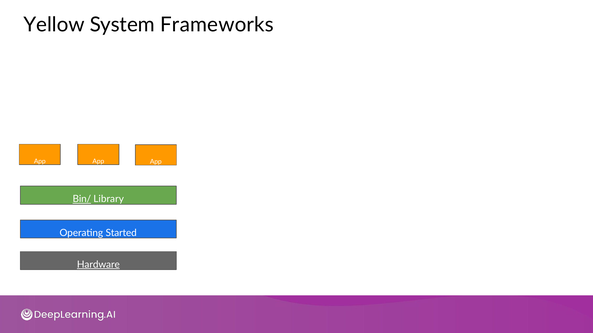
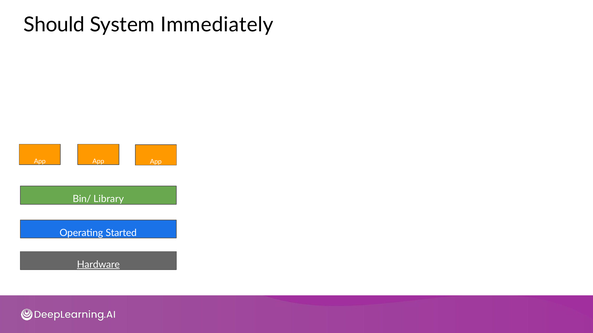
Yellow: Yellow -> Should (54, 25)
Frameworks: Frameworks -> Immediately (217, 25)
Bin/ underline: present -> none (82, 199)
